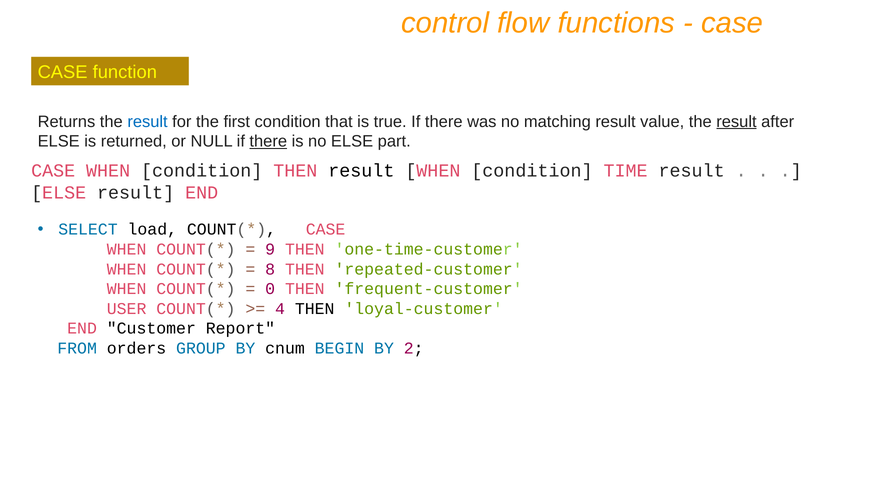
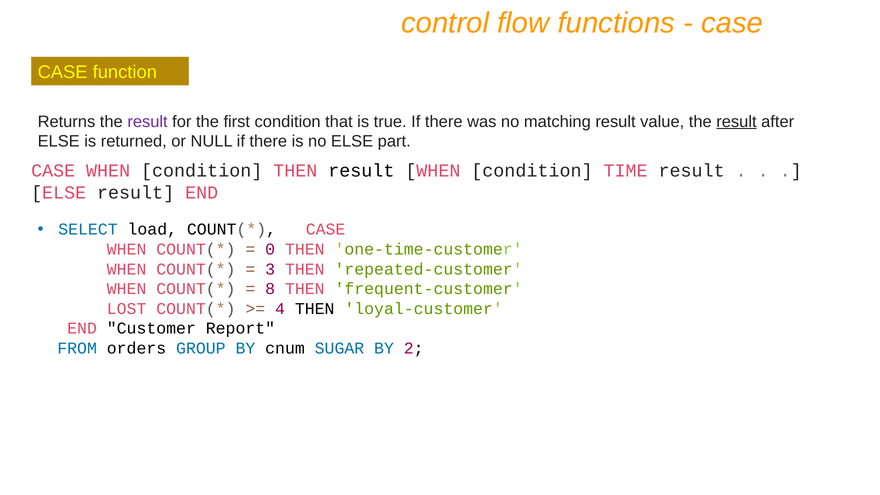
result colour: blue -> purple (148, 122)
there underline: present -> none (268, 141)
9: 9 -> 0 (270, 249)
8: 8 -> 3 (270, 269)
0: 0 -> 8 (270, 289)
USER: USER -> LOST (127, 309)
BEGIN: BEGIN -> SUGAR (339, 348)
